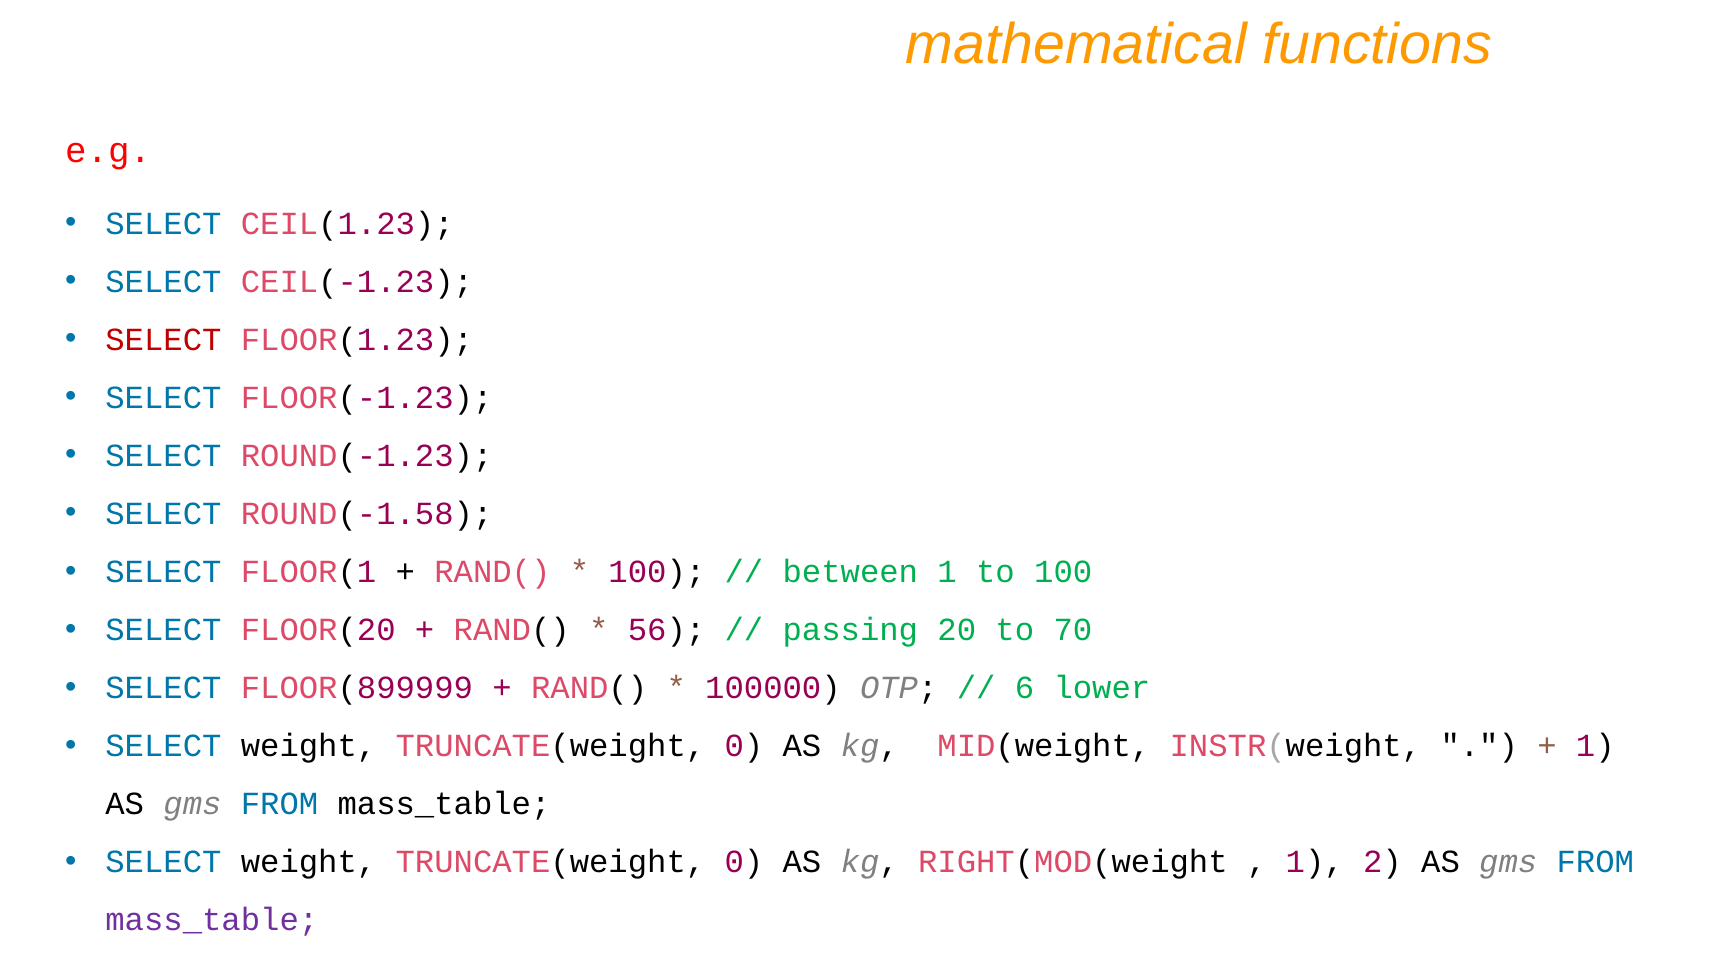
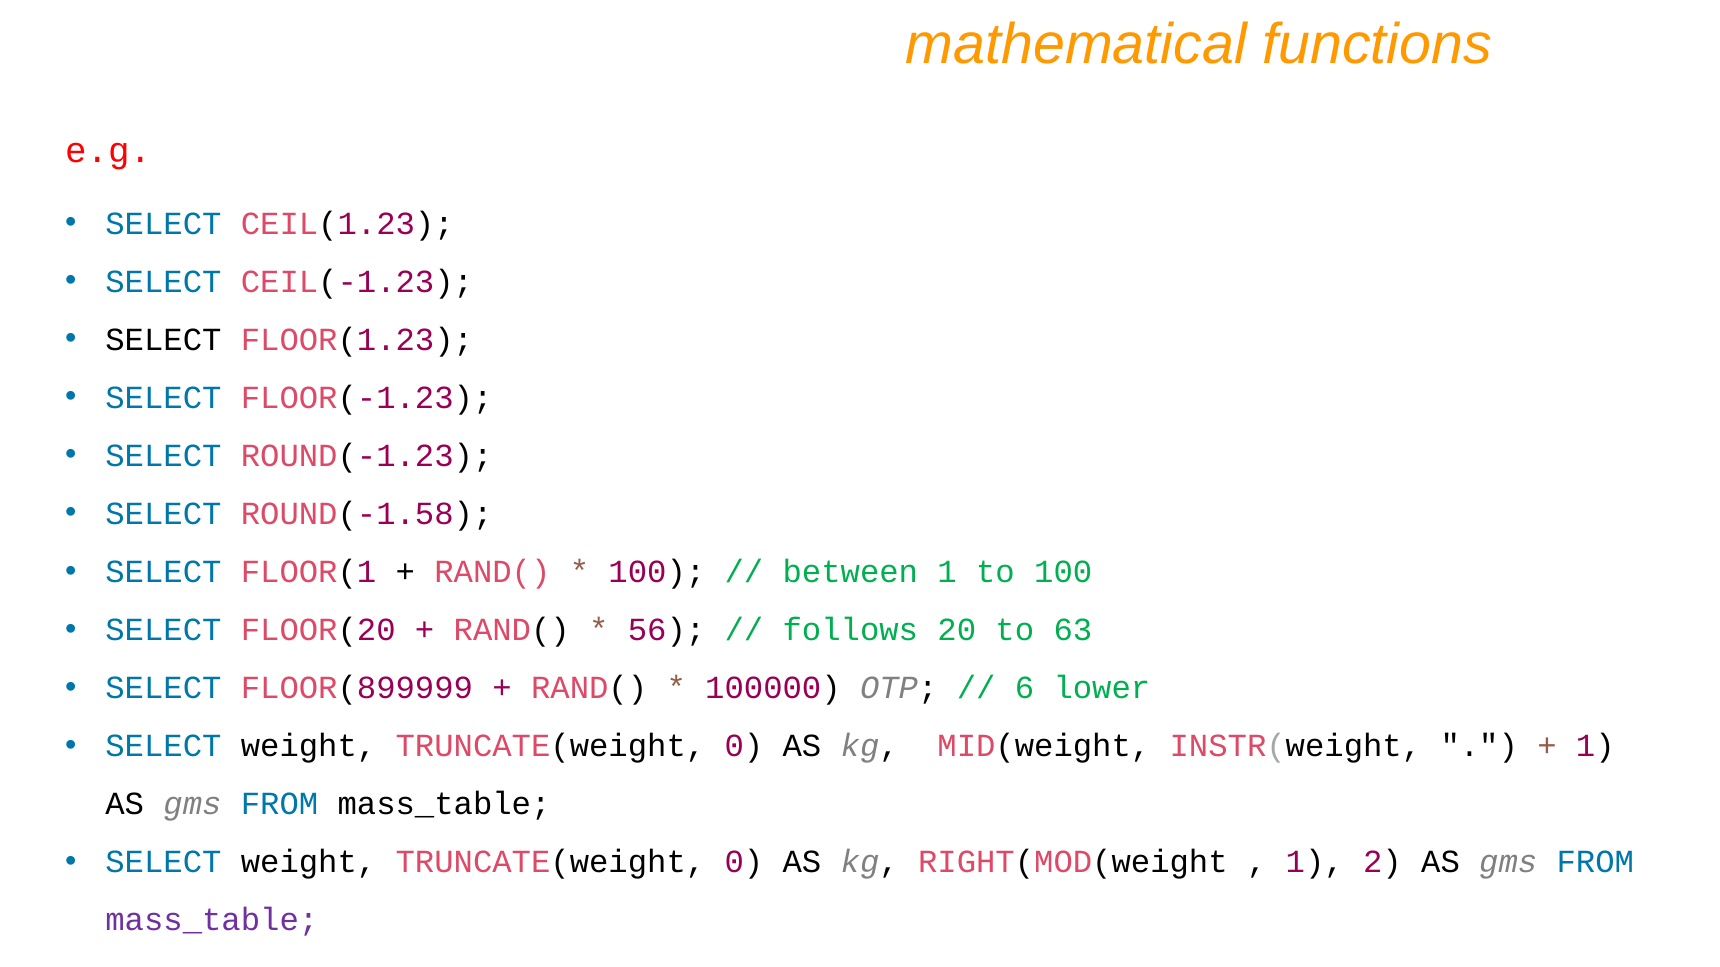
SELECT colour: red -> black (163, 340)
passing: passing -> follows (850, 630)
70: 70 -> 63 (1073, 630)
